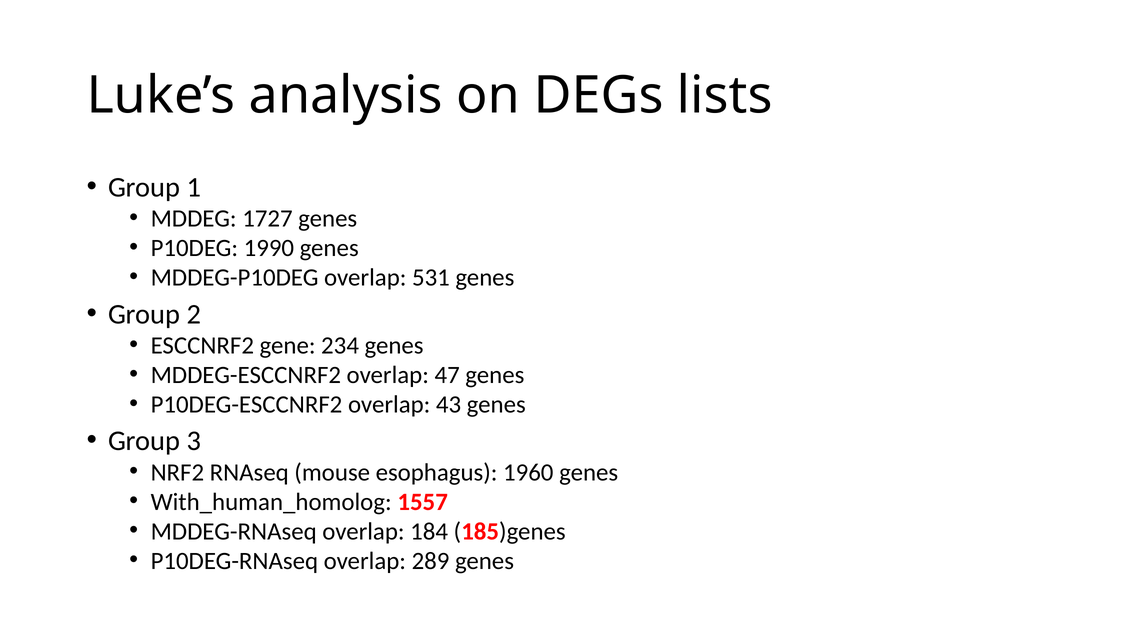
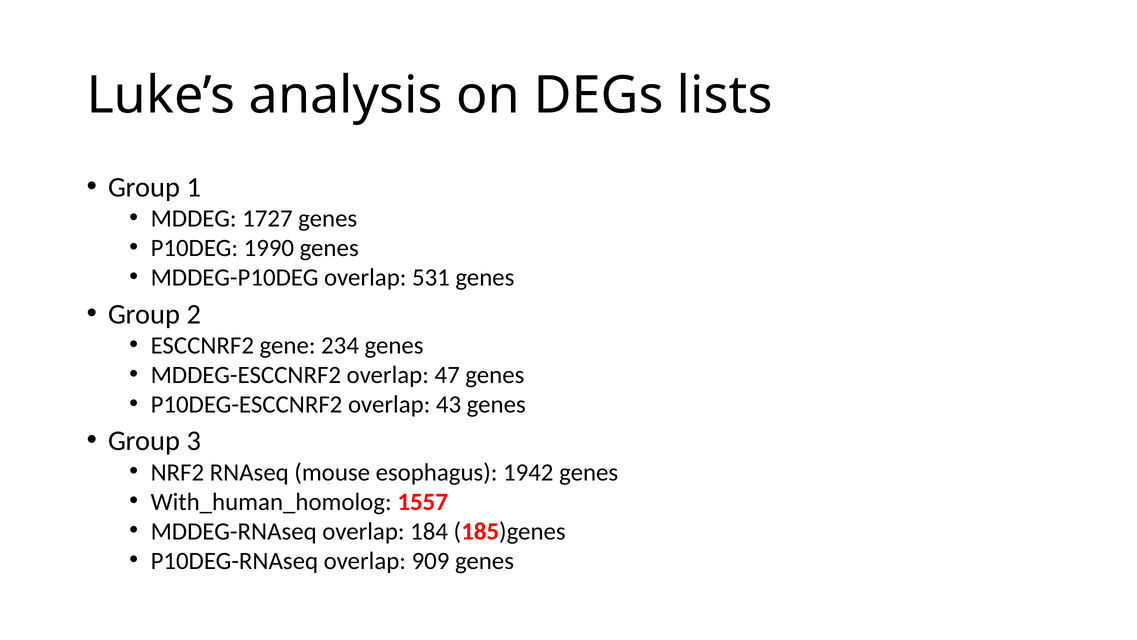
1960: 1960 -> 1942 (528, 472)
289: 289 -> 909 (430, 560)
